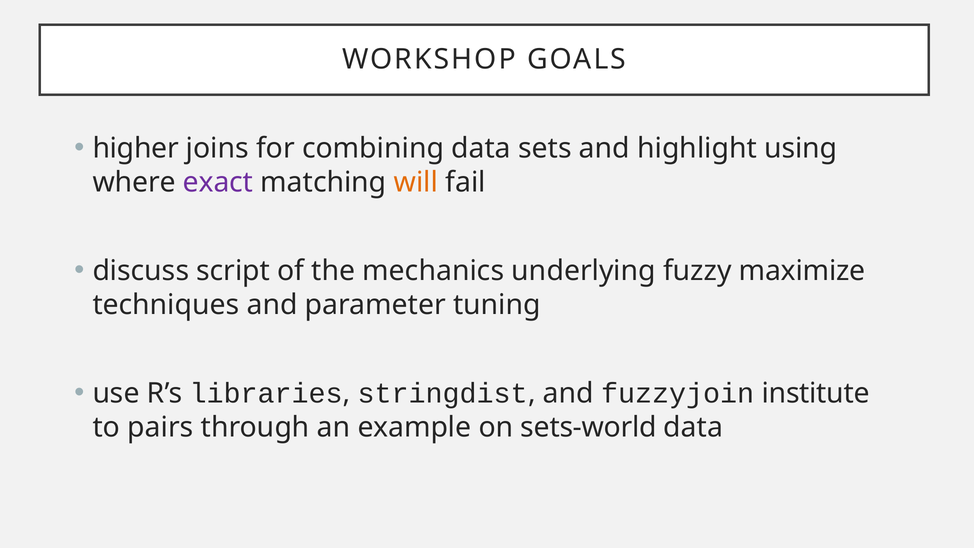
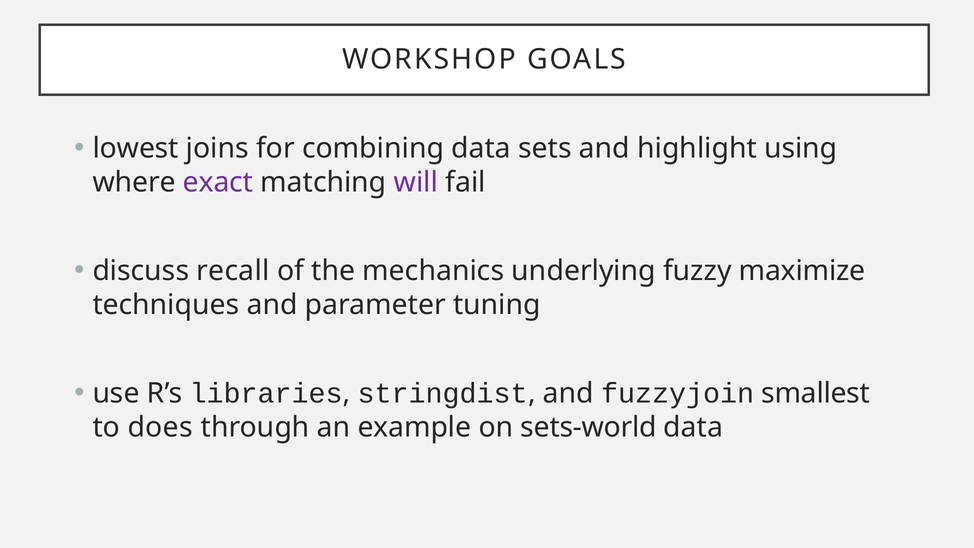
higher: higher -> lowest (136, 148)
will colour: orange -> purple (416, 183)
script: script -> recall (233, 271)
institute: institute -> smallest (816, 393)
pairs: pairs -> does (160, 427)
